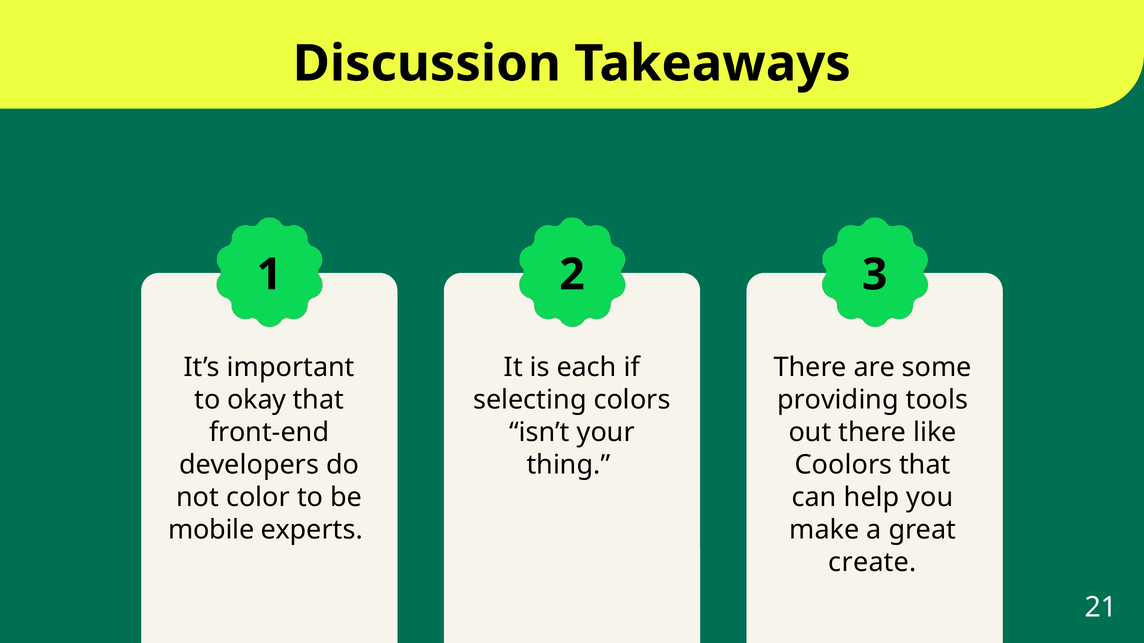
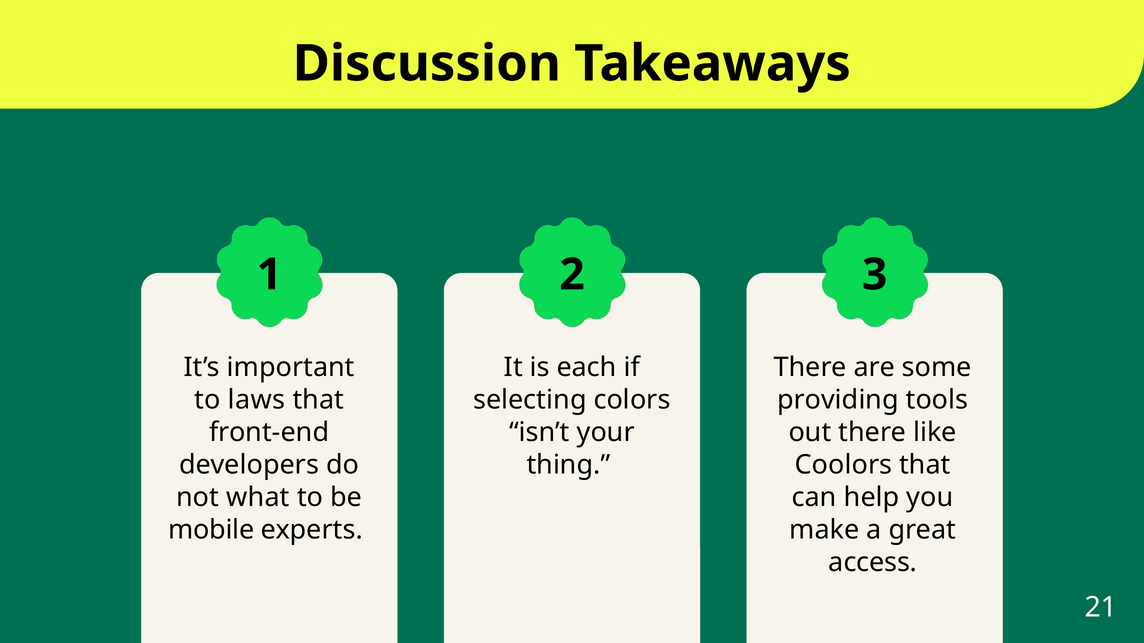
okay: okay -> laws (257, 400)
color: color -> what (258, 498)
create: create -> access (873, 563)
